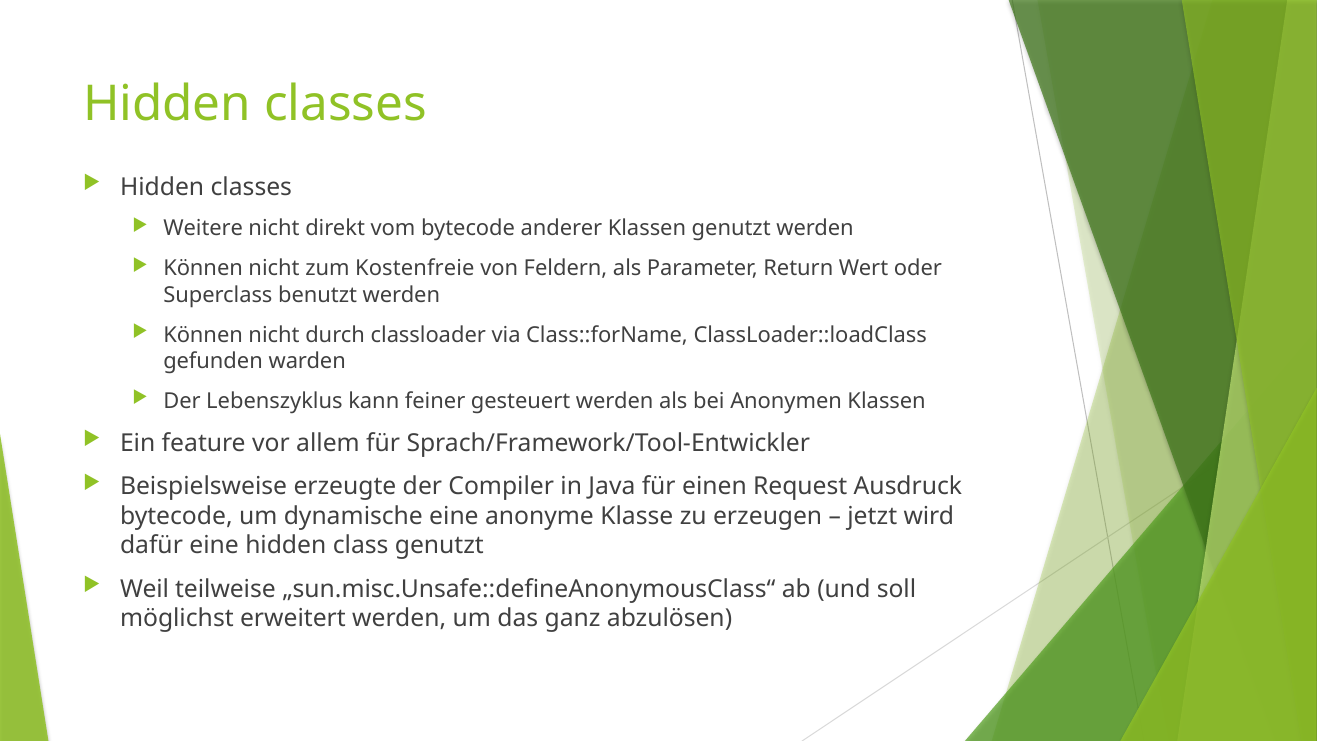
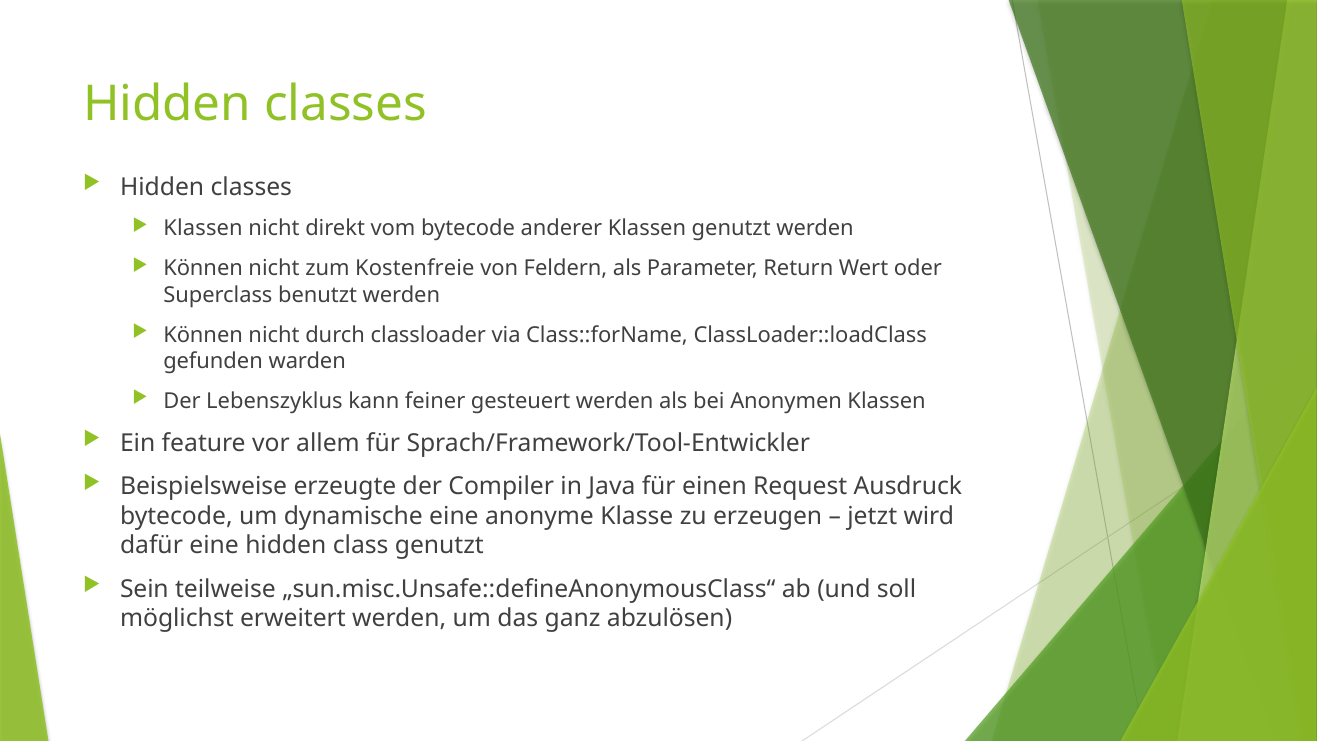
Weitere: Weitere -> Klassen (203, 228)
Weil: Weil -> Sein (144, 589)
